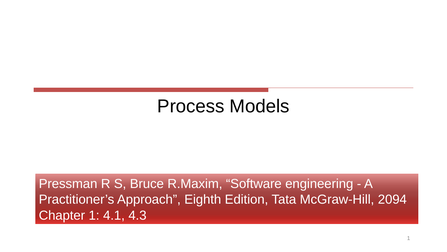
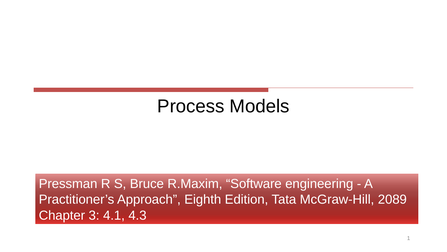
2094: 2094 -> 2089 (392, 199)
Chapter 1: 1 -> 3 (94, 215)
